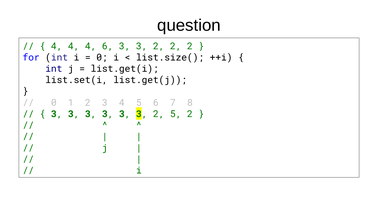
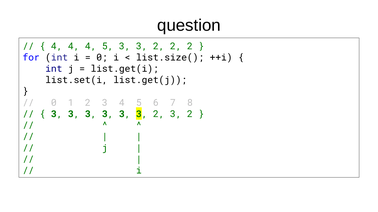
4 4 6: 6 -> 5 (108, 46)
3 2 5: 5 -> 3 (176, 114)
